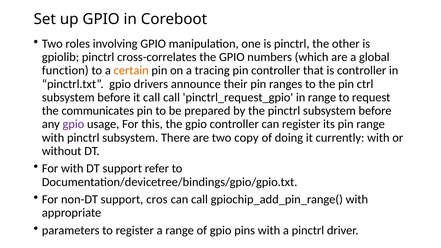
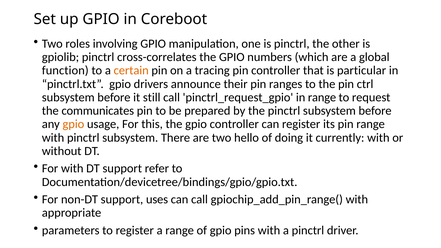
is controller: controller -> particular (362, 71)
it call: call -> still (152, 97)
gpio colour: purple -> orange (73, 124)
copy: copy -> hello (247, 138)
cros: cros -> uses (157, 200)
